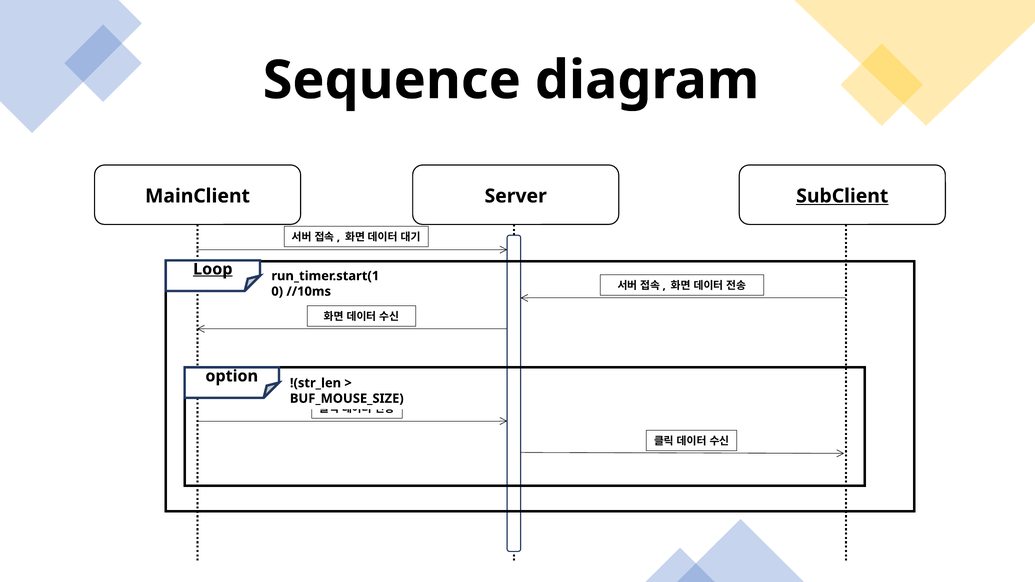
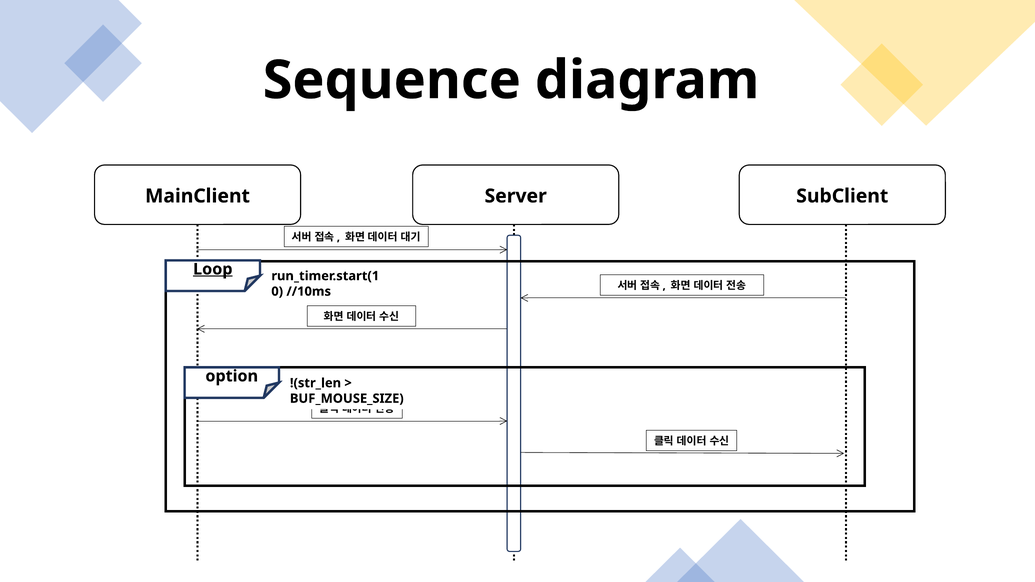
SubClient underline: present -> none (842, 196)
